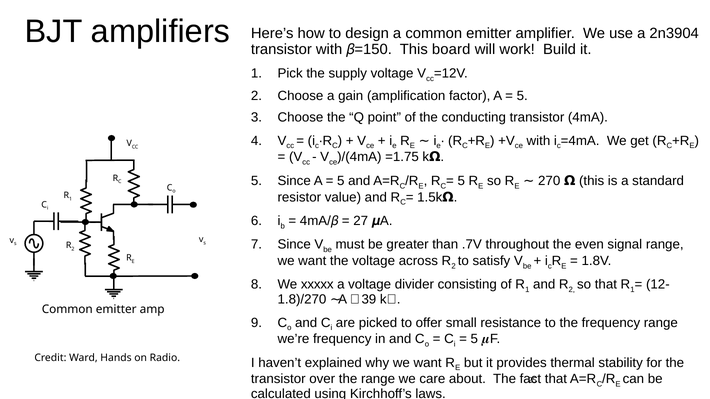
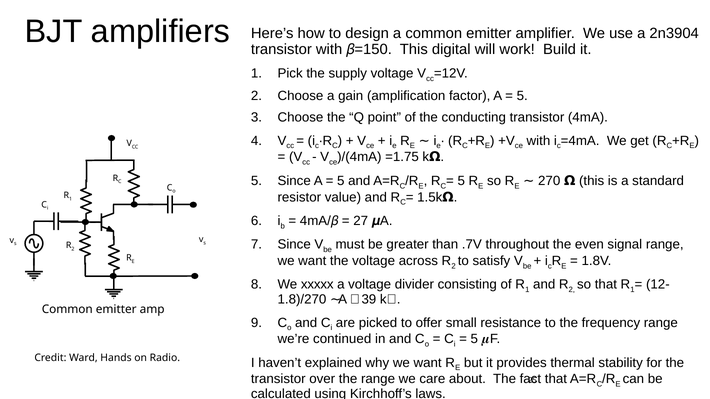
board: board -> digital (451, 49)
we’re frequency: frequency -> continued (342, 339)
